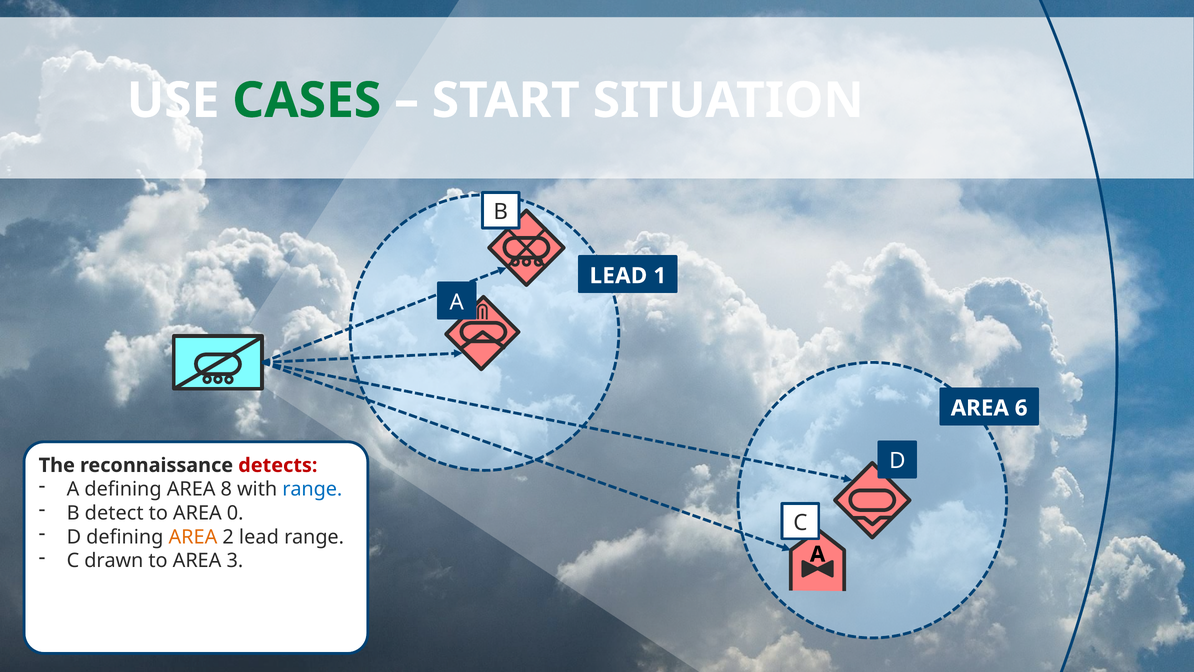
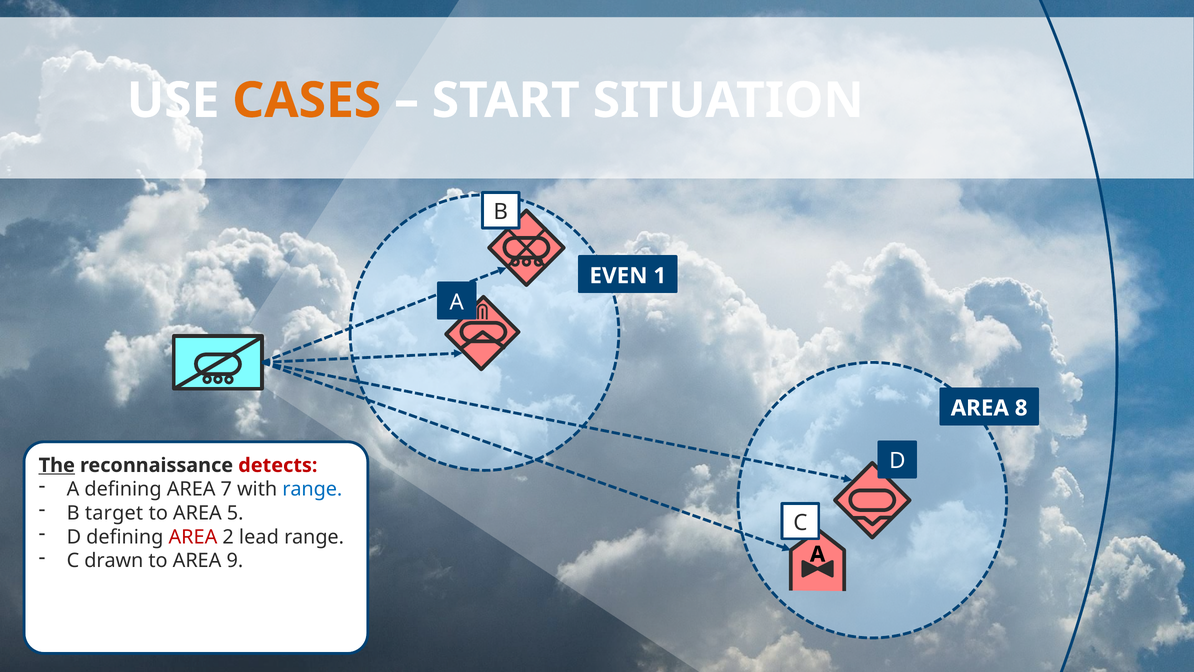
CASES colour: green -> orange (307, 100)
LEAD: LEAD -> EVEN (618, 276)
6: 6 -> 8 (1021, 408)
The underline: none -> present (57, 465)
8: 8 -> 7 (226, 489)
detect: detect -> target (114, 513)
0: 0 -> 5 (235, 513)
AREA colour: orange -> red (193, 537)
3: 3 -> 9 (235, 561)
